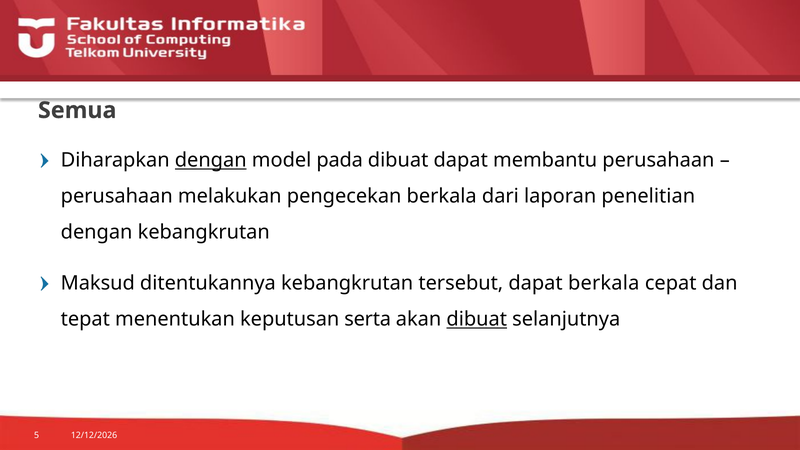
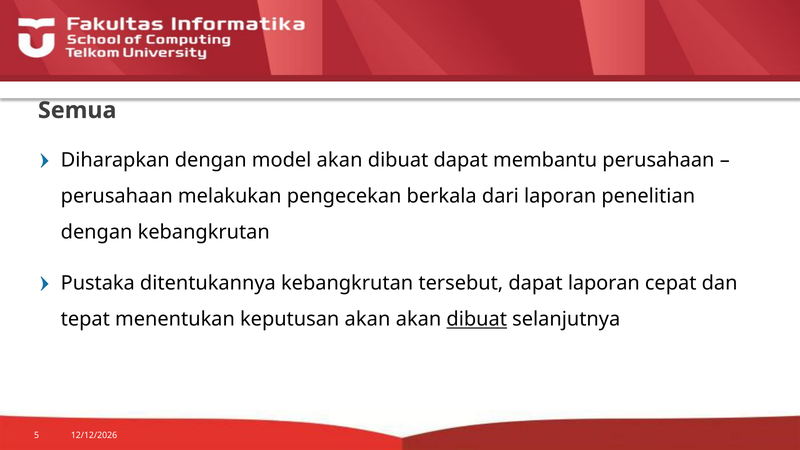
dengan underline: present -> none (211, 160)
model pada: pada -> akan (340, 160)
Maksud: Maksud -> Pustaka (98, 283)
dapat berkala: berkala -> laporan (604, 283)
keputusan serta: serta -> akan (368, 319)
